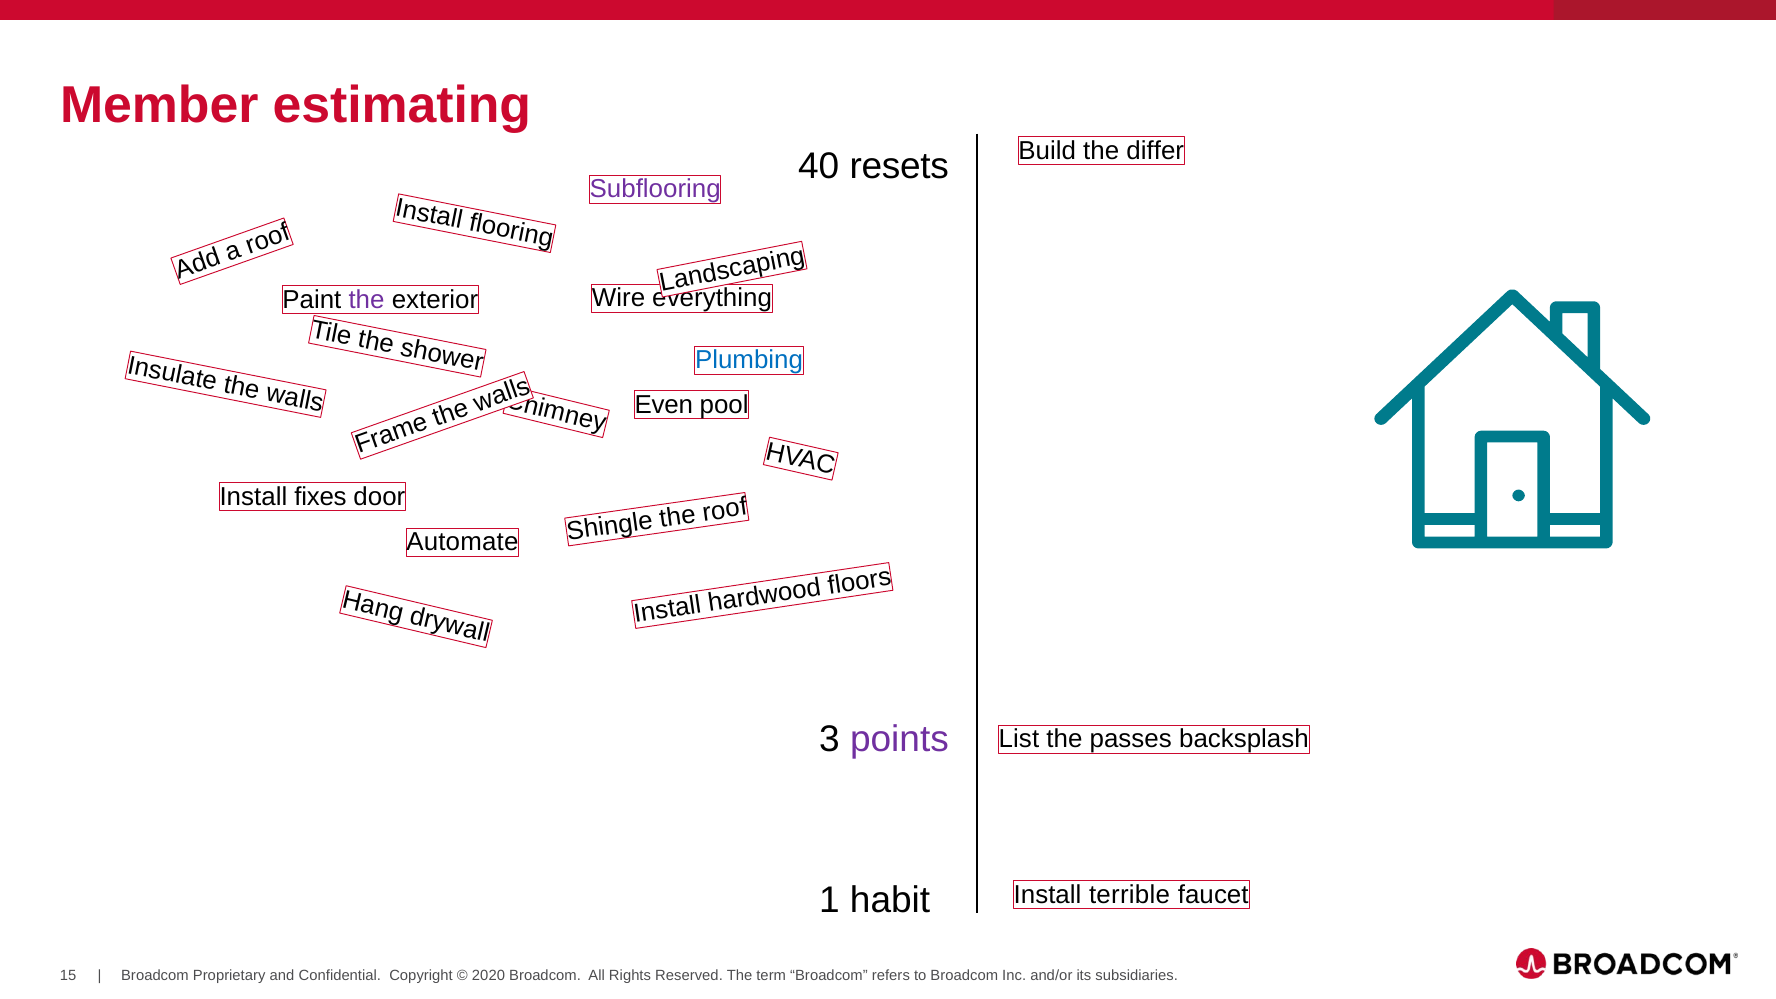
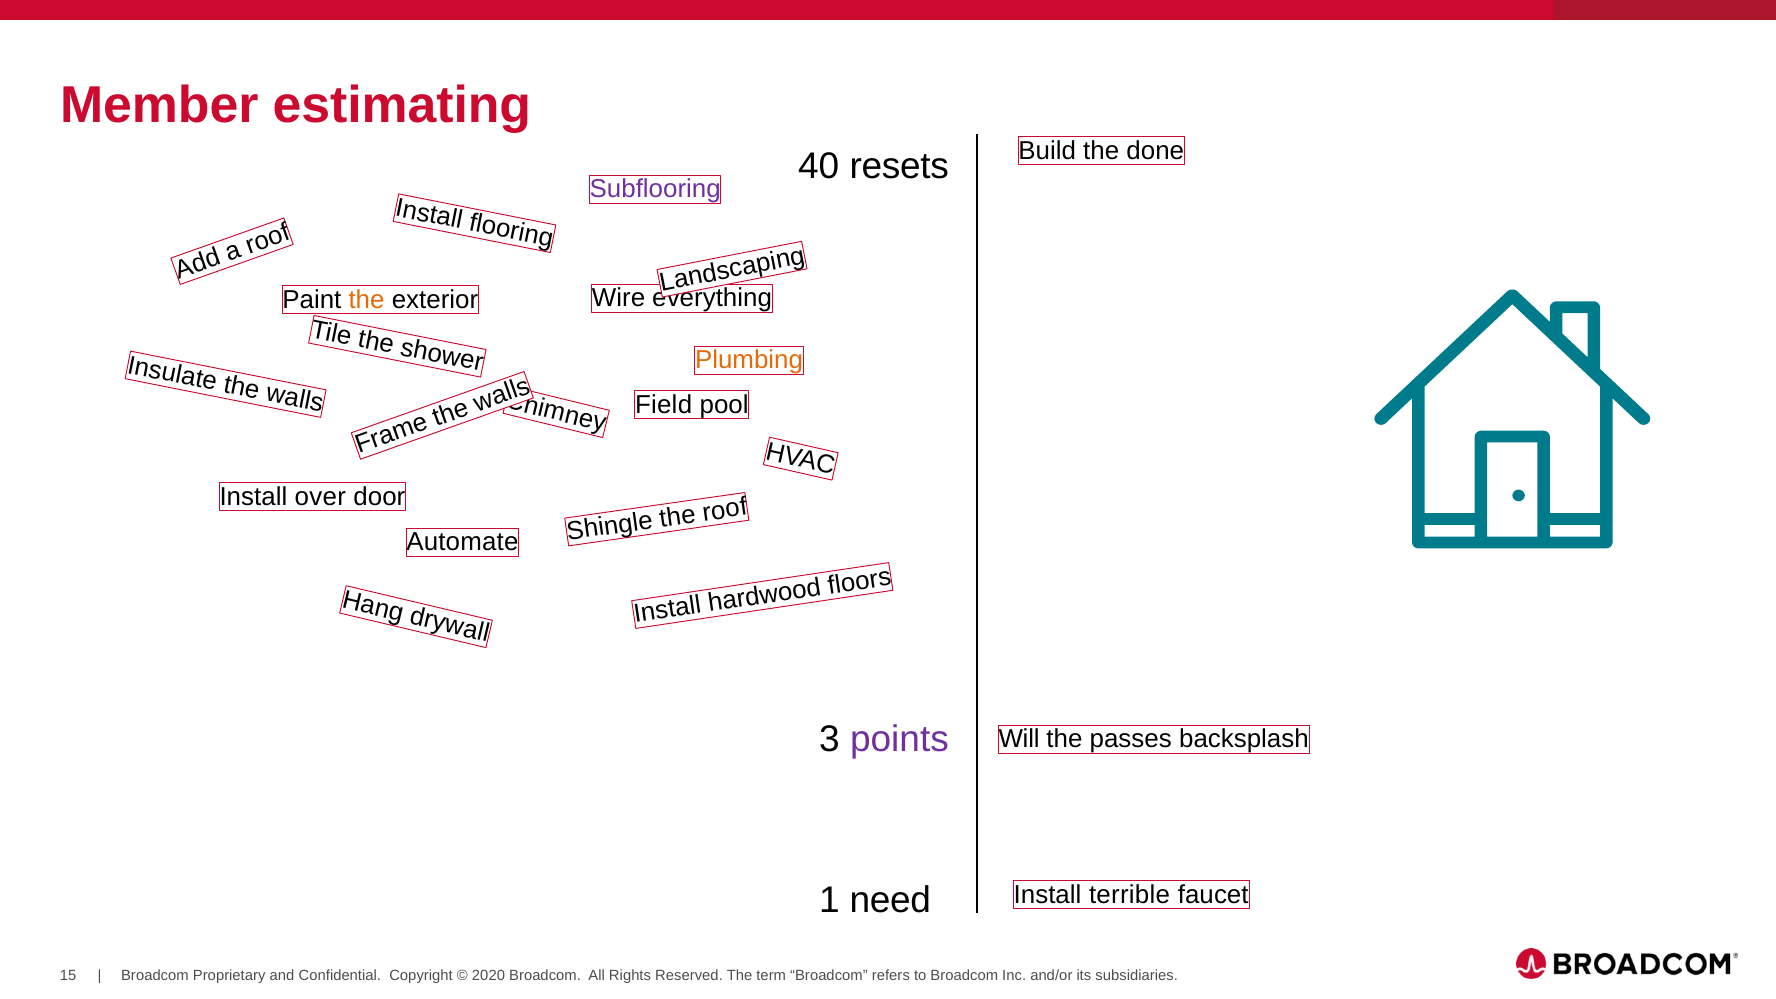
differ: differ -> done (1155, 151)
the colour: purple -> orange (367, 300)
Plumbing colour: blue -> orange (749, 360)
Even: Even -> Field (664, 405)
fixes: fixes -> over (320, 497)
List: List -> Will (1019, 739)
habit: habit -> need (890, 900)
